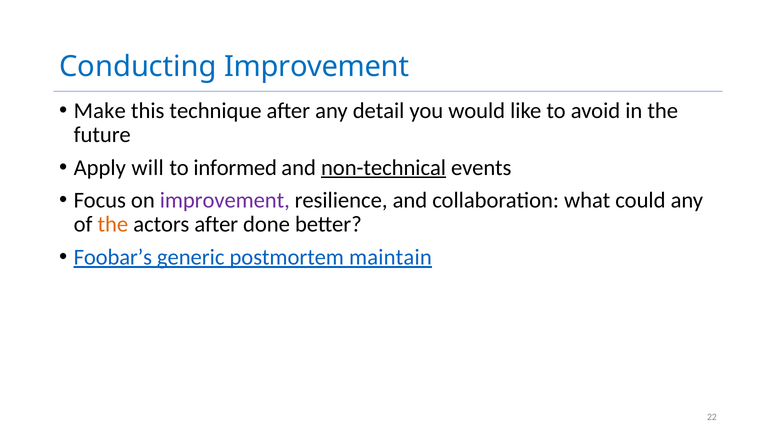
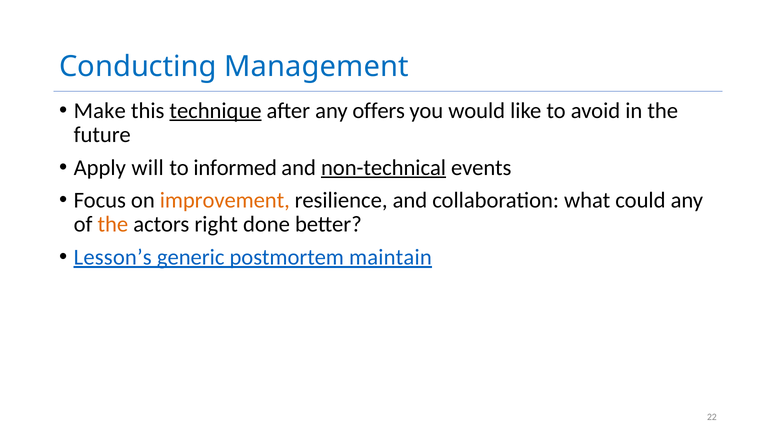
Conducting Improvement: Improvement -> Management (317, 67)
technique underline: none -> present (216, 110)
detail: detail -> offers (379, 110)
improvement colour: purple -> orange (225, 200)
actors after: after -> right (216, 224)
Foobar’s: Foobar’s -> Lesson’s (113, 257)
